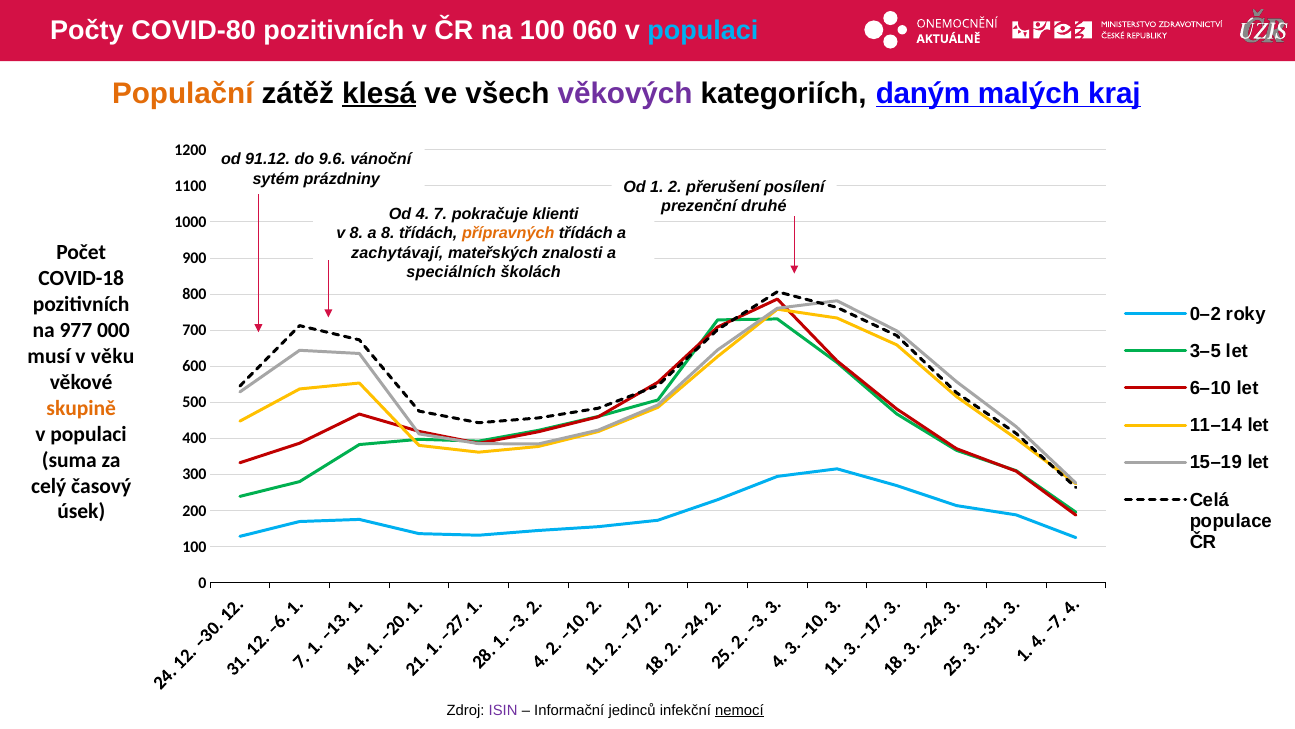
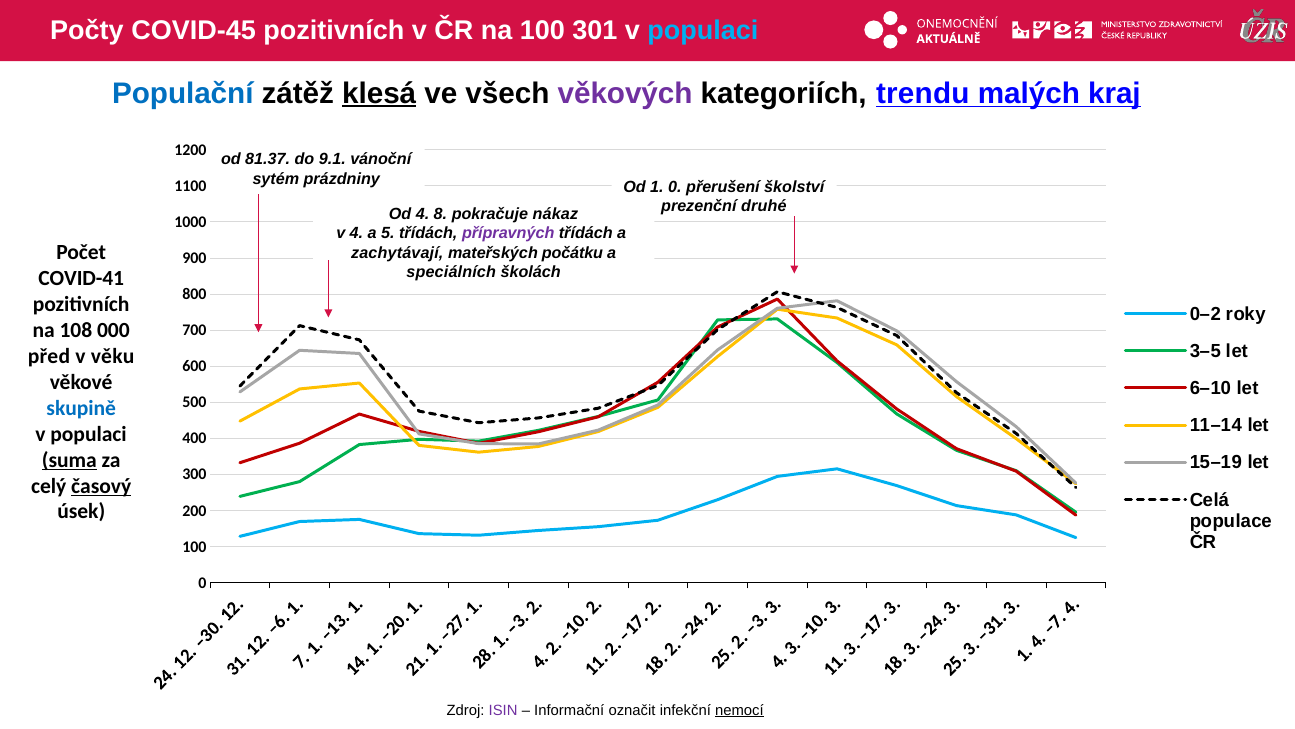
COVID-80: COVID-80 -> COVID-45 (194, 30)
060: 060 -> 301 (595, 30)
Populační colour: orange -> blue (183, 94)
daným: daným -> trendu (923, 94)
91.12: 91.12 -> 81.37 (268, 159)
9.6: 9.6 -> 9.1 (332, 159)
1 2: 2 -> 0 (675, 187)
posílení: posílení -> školství (794, 187)
7: 7 -> 8 (440, 214)
klienti: klienti -> nákaz (555, 214)
v 8: 8 -> 4 (356, 233)
a 8: 8 -> 5 (388, 233)
přípravných colour: orange -> purple (508, 233)
znalosti: znalosti -> počátku (572, 253)
COVID-18: COVID-18 -> COVID-41 (81, 278)
977: 977 -> 108 (76, 330)
musí: musí -> před (49, 356)
skupině colour: orange -> blue (81, 408)
suma underline: none -> present (69, 460)
časový underline: none -> present (101, 486)
jedinců: jedinců -> označit (632, 710)
